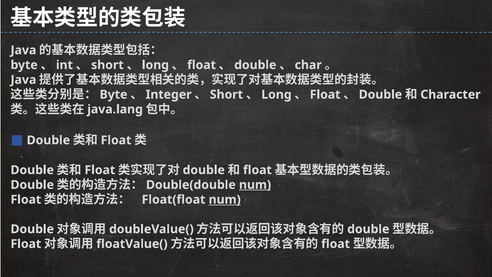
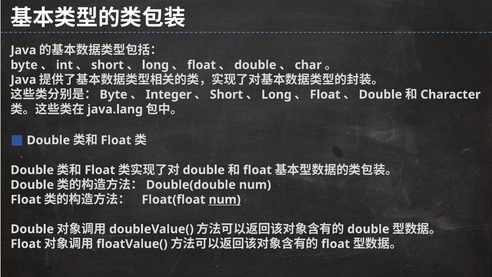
num underline: present -> none (255, 185)
